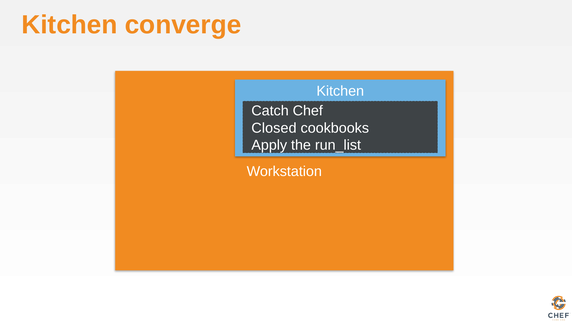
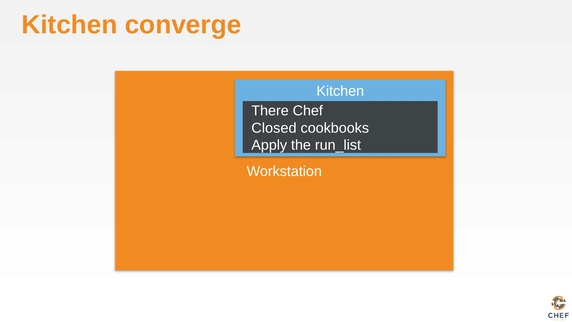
Catch: Catch -> There (270, 111)
